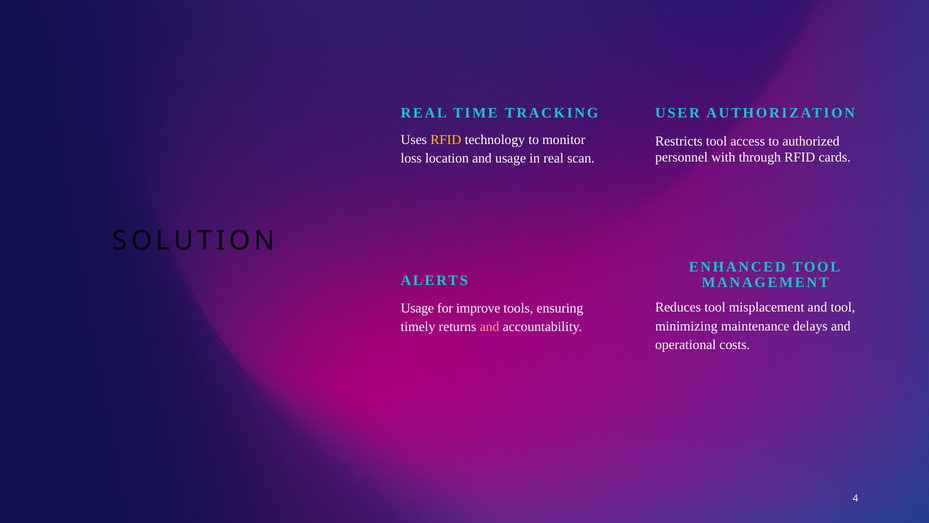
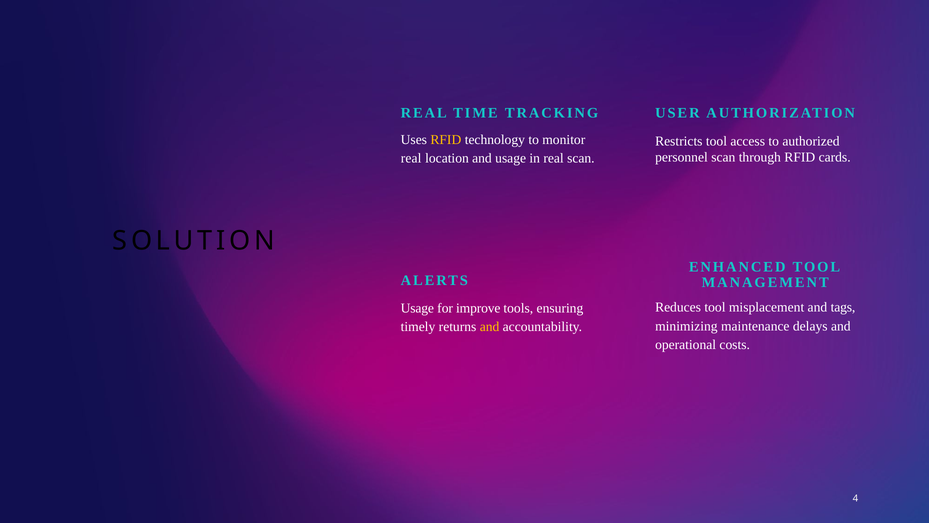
personnel with: with -> scan (723, 157)
loss: loss -> real (411, 158)
and tool: tool -> tags (843, 307)
and colour: pink -> yellow (490, 326)
